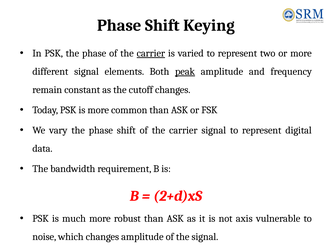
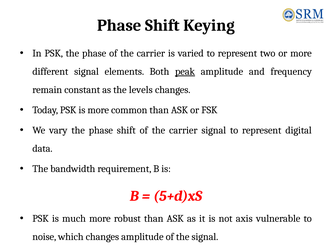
carrier underline: present -> none (151, 53)
cutoff: cutoff -> levels (141, 90)
2+d)xS: 2+d)xS -> 5+d)xS (178, 196)
